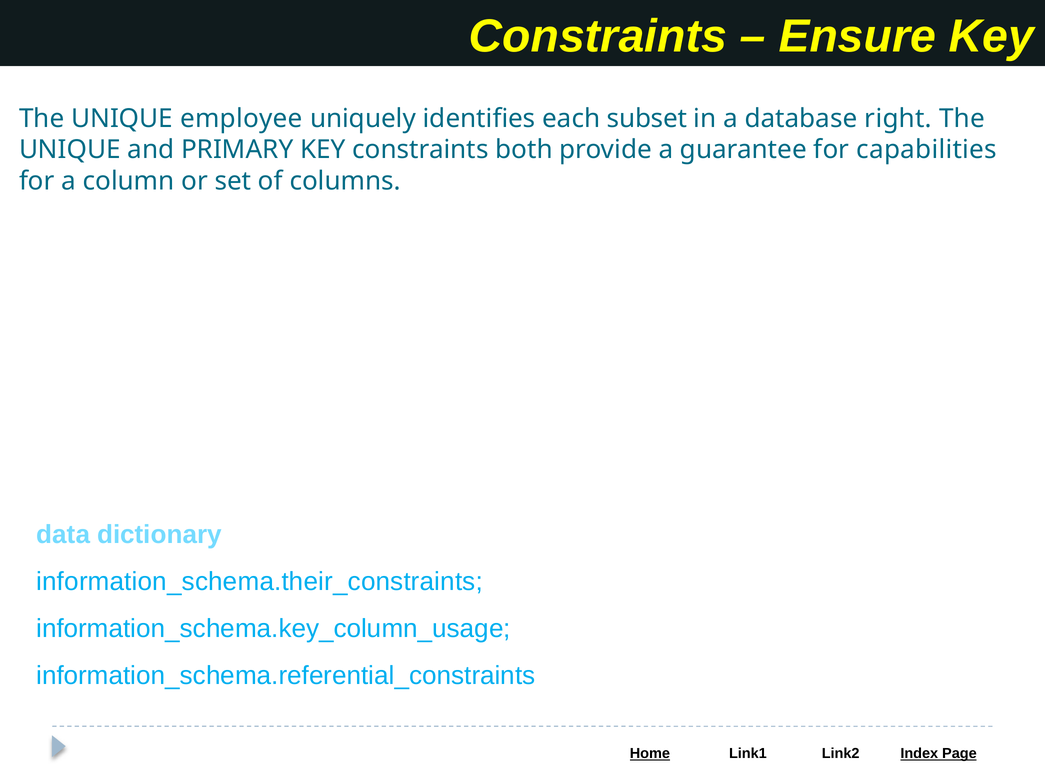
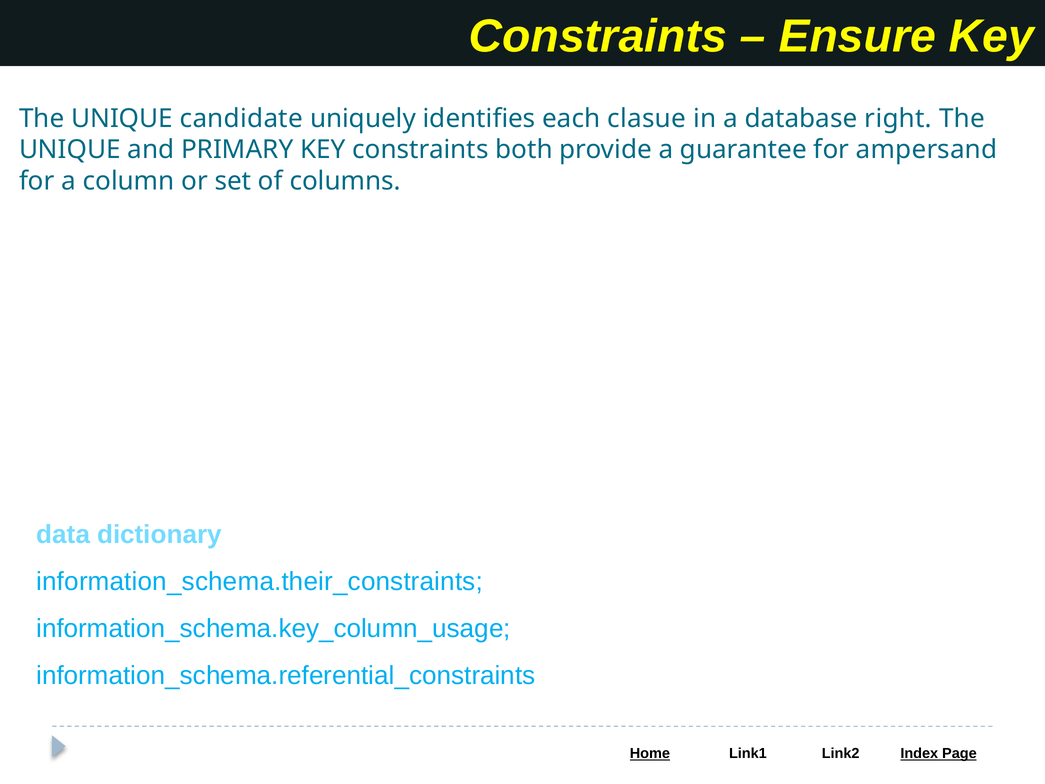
employee: employee -> candidate (241, 118)
subset: subset -> clasue (647, 118)
capabilities: capabilities -> ampersand (927, 150)
